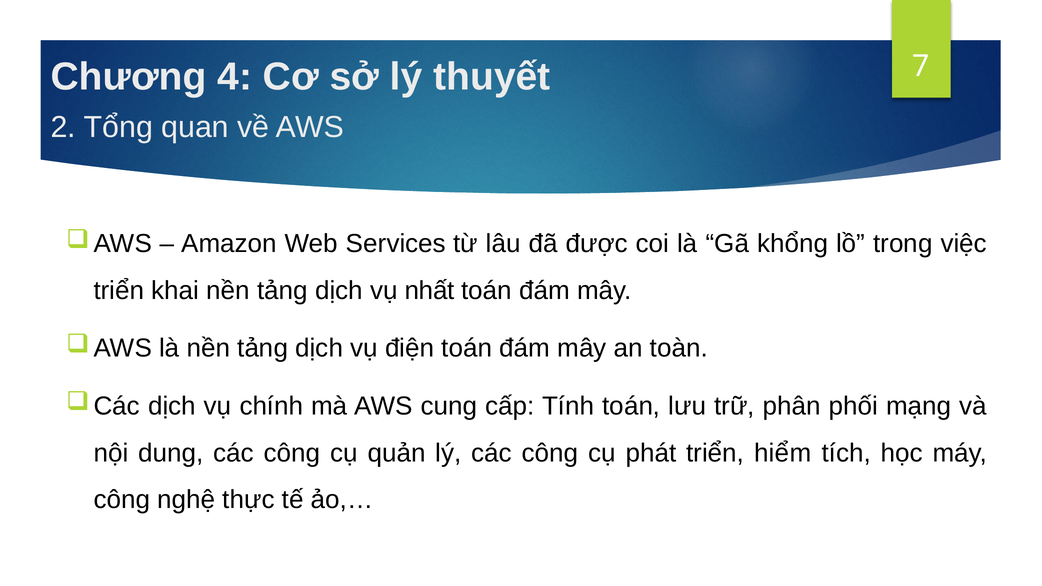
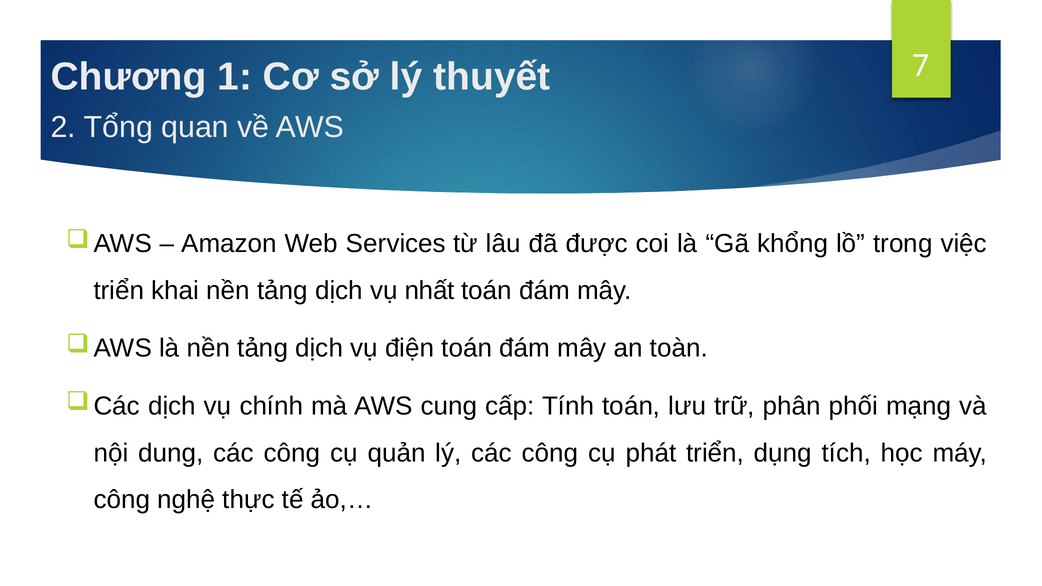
4: 4 -> 1 (235, 77)
hiểm: hiểm -> dụng (783, 453)
